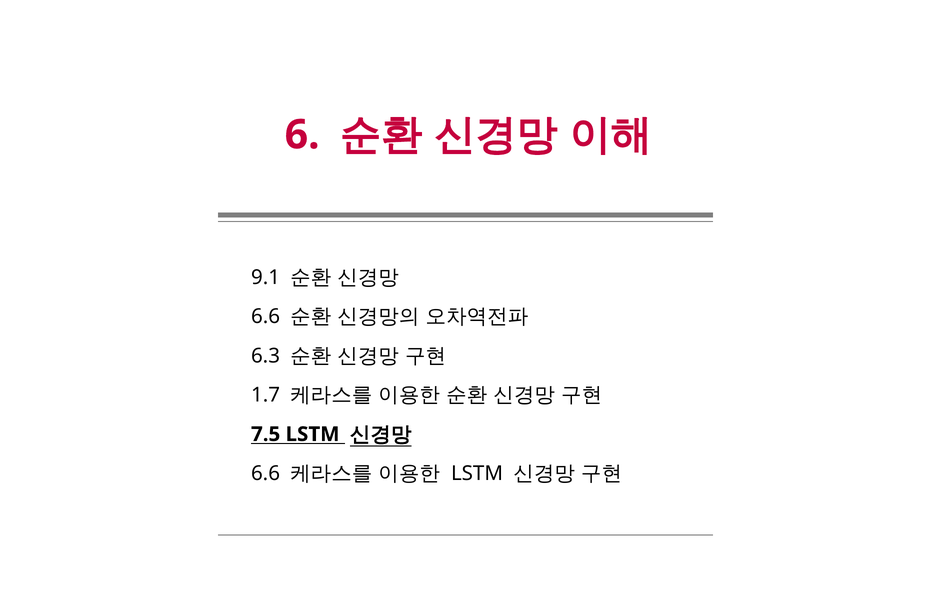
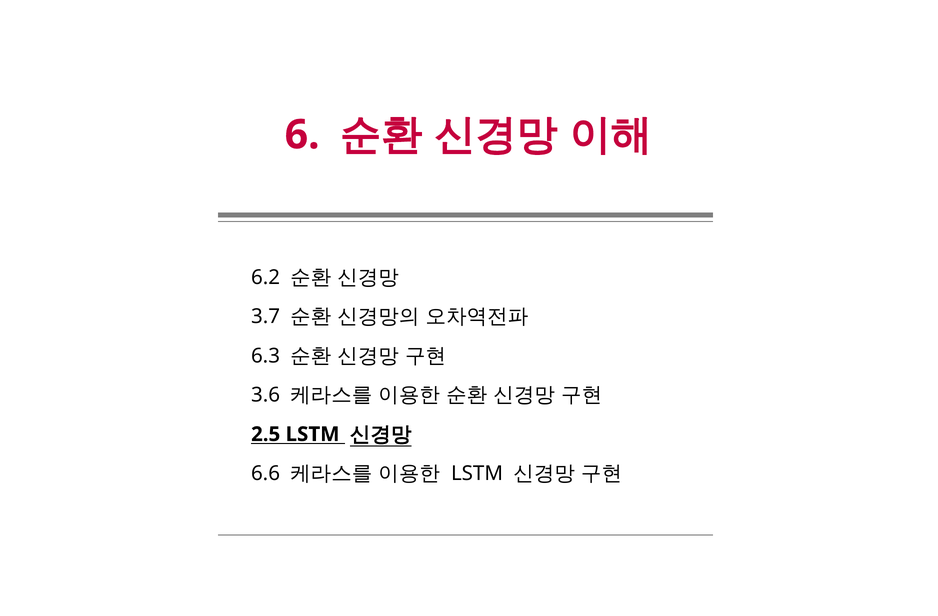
9.1: 9.1 -> 6.2 (266, 277)
6.6: 6.6 -> 3.7 (266, 317)
1.7: 1.7 -> 3.6 (266, 395)
7.5: 7.5 -> 2.5 (266, 434)
